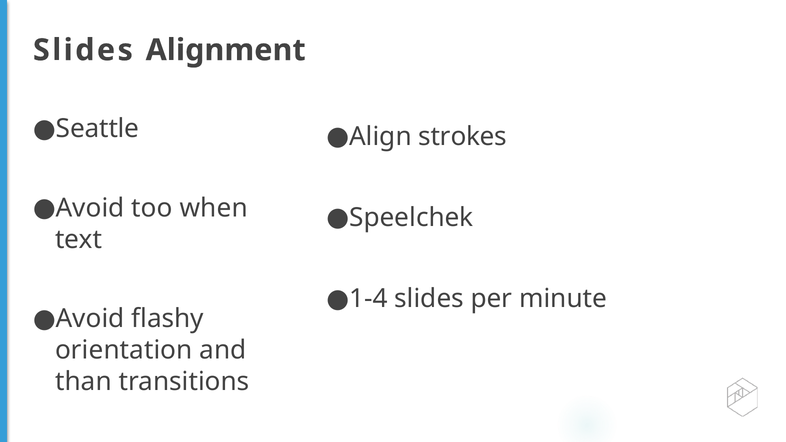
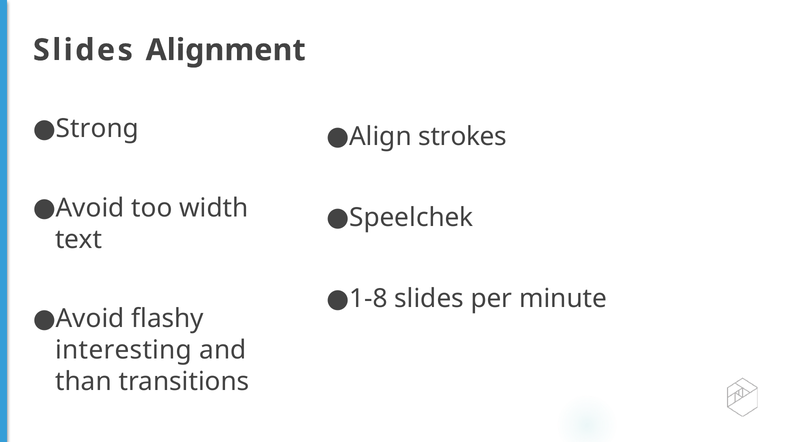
Seattle: Seattle -> Strong (97, 129)
when: when -> width (214, 208)
1-4: 1-4 -> 1-8 (368, 299)
orientation: orientation -> interesting (124, 350)
